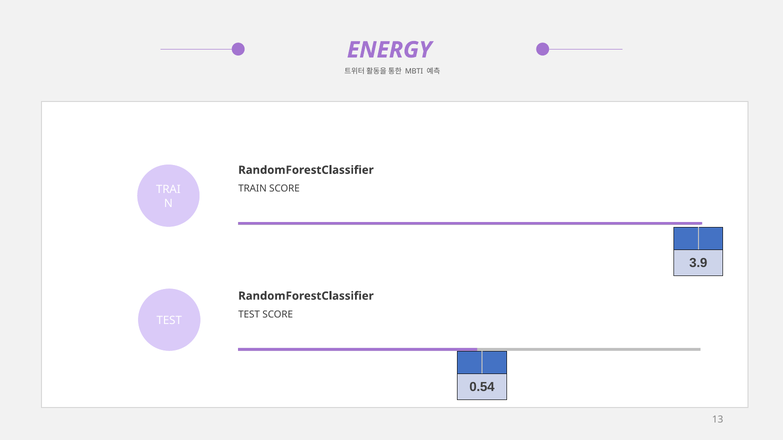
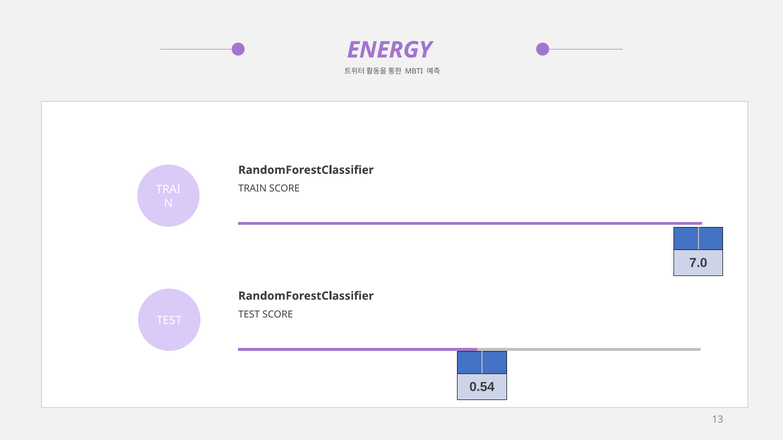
3.9: 3.9 -> 7.0 (698, 263)
